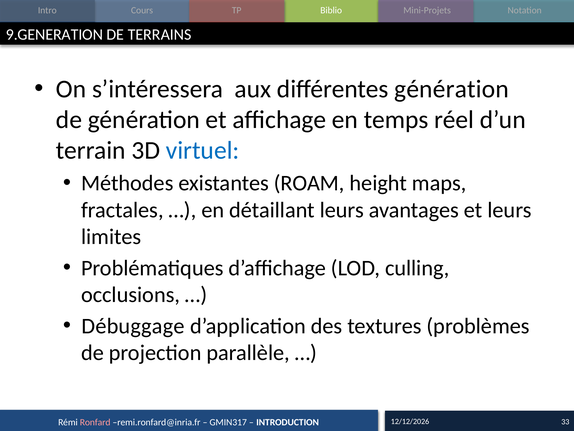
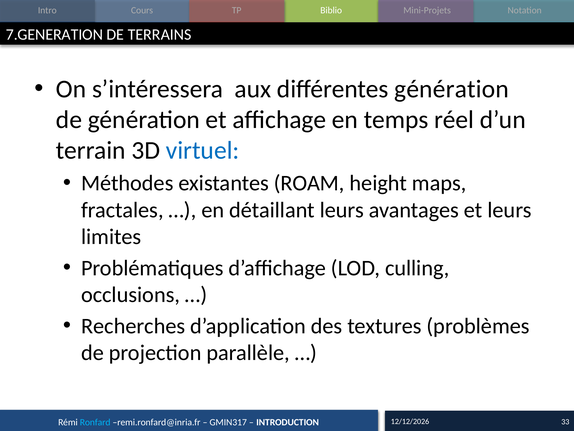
9.GENERATION: 9.GENERATION -> 7.GENERATION (54, 35)
Débuggage: Débuggage -> Recherches (133, 326)
Ronfard colour: pink -> light blue (95, 422)
